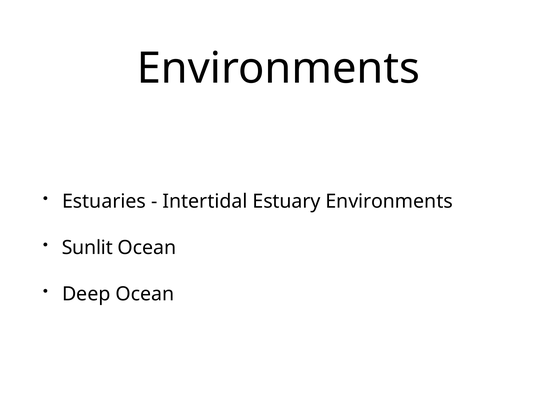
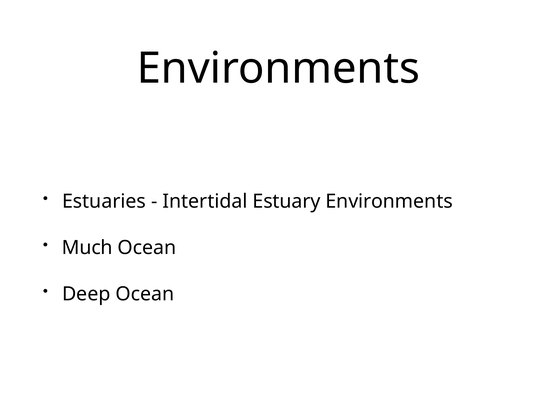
Sunlit: Sunlit -> Much (87, 248)
